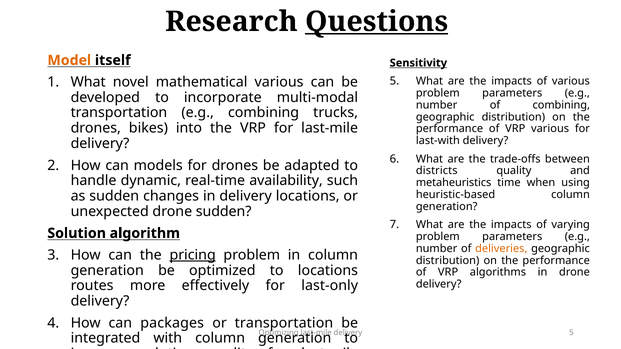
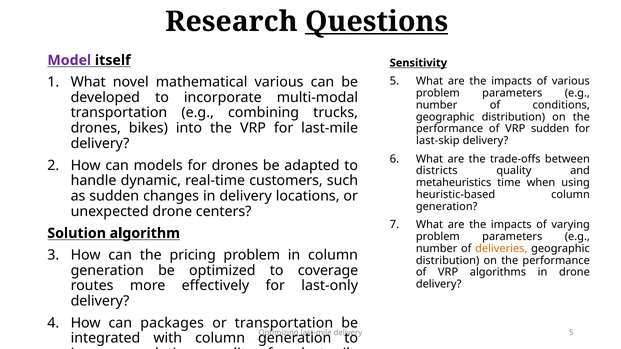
Model colour: orange -> purple (69, 60)
of combining: combining -> conditions (561, 105)
VRP various: various -> sudden (550, 129)
last-with: last-with -> last-skip (438, 141)
availability: availability -> customers (286, 181)
drone sudden: sudden -> centers (224, 212)
pricing underline: present -> none (193, 255)
to locations: locations -> coverage (328, 271)
